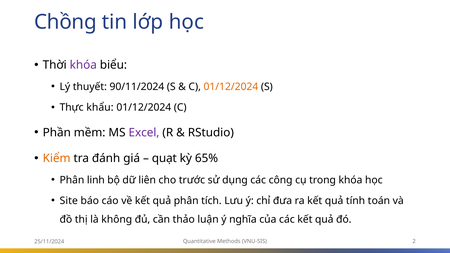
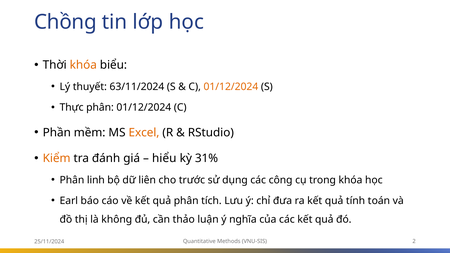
khóa colour: purple -> orange (83, 65)
90/11/2024: 90/11/2024 -> 63/11/2024 (137, 87)
Thực khẩu: khẩu -> phân (100, 108)
Excel colour: purple -> orange (144, 133)
quạt: quạt -> hiểu (164, 158)
65%: 65% -> 31% (206, 158)
Site: Site -> Earl (69, 201)
